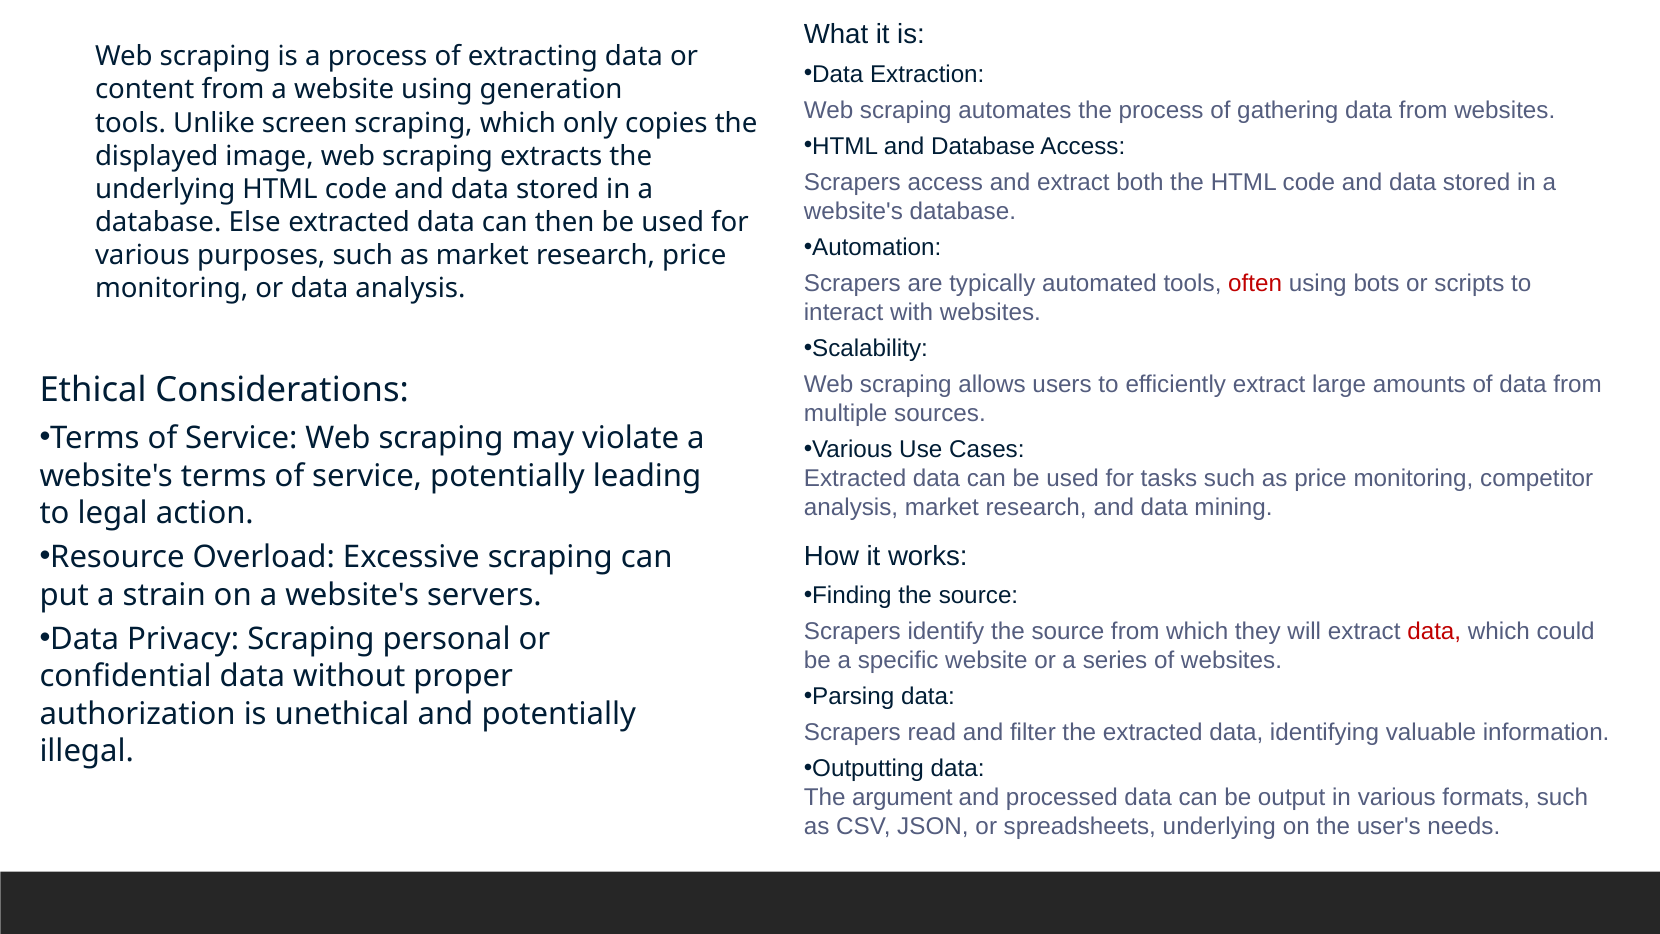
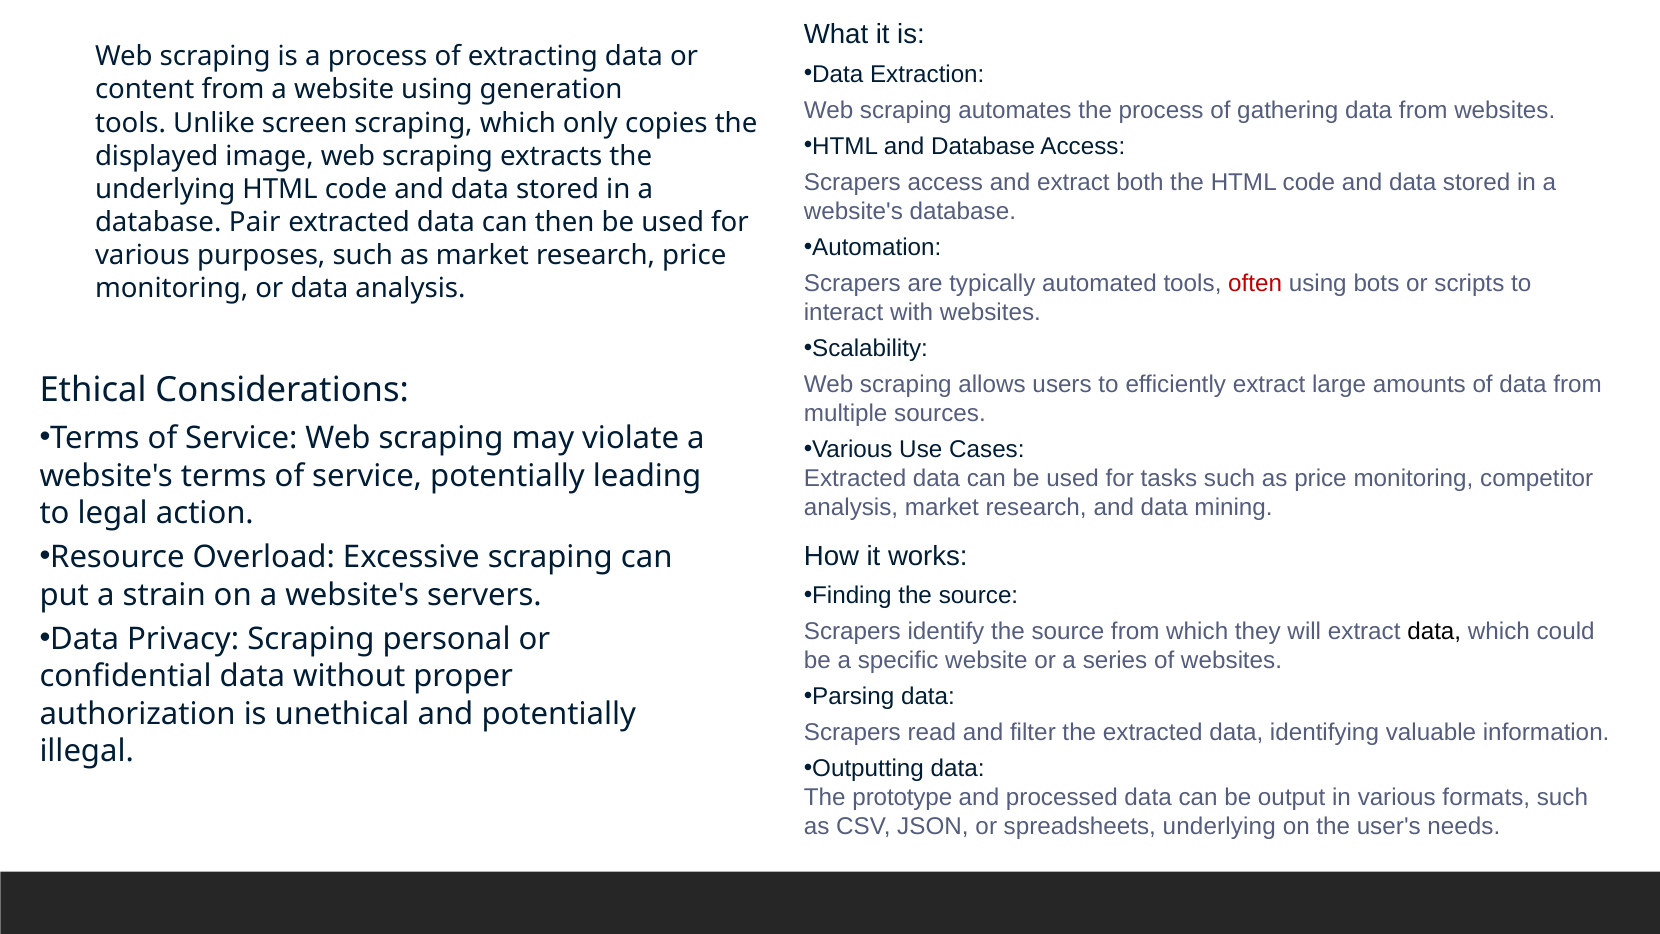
Else: Else -> Pair (255, 222)
data colour: red -> black (1434, 632)
argument: argument -> prototype (902, 798)
